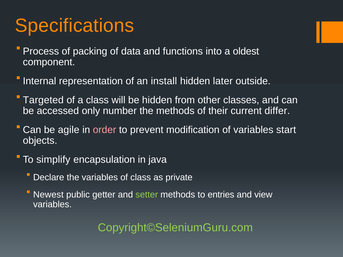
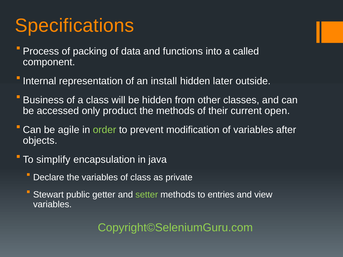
oldest: oldest -> called (246, 51)
Targeted: Targeted -> Business (43, 100)
number: number -> product (120, 111)
differ: differ -> open (277, 111)
order colour: pink -> light green (105, 130)
start: start -> after (286, 130)
Newest: Newest -> Stewart (48, 195)
